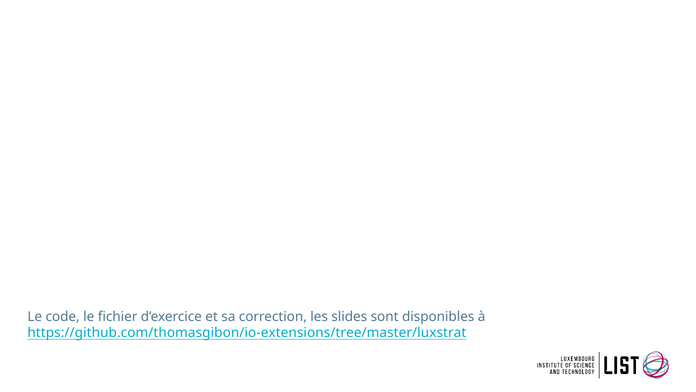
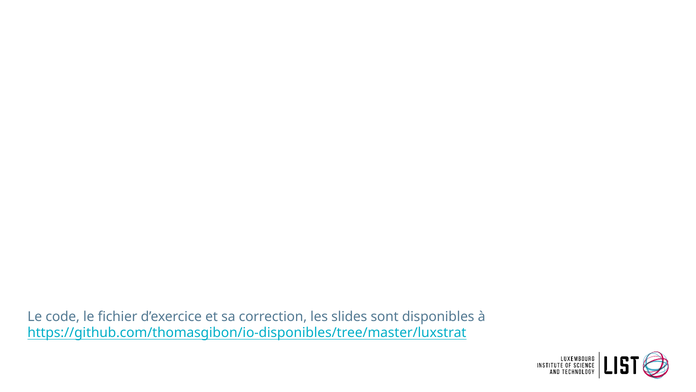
https://github.com/thomasgibon/io-extensions/tree/master/luxstrat: https://github.com/thomasgibon/io-extensions/tree/master/luxstrat -> https://github.com/thomasgibon/io-disponibles/tree/master/luxstrat (247, 333)
